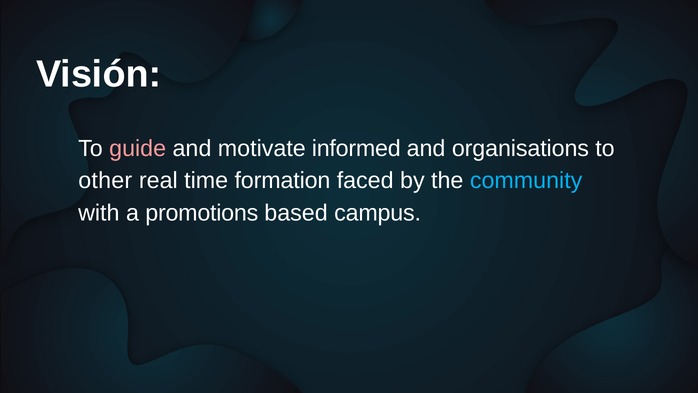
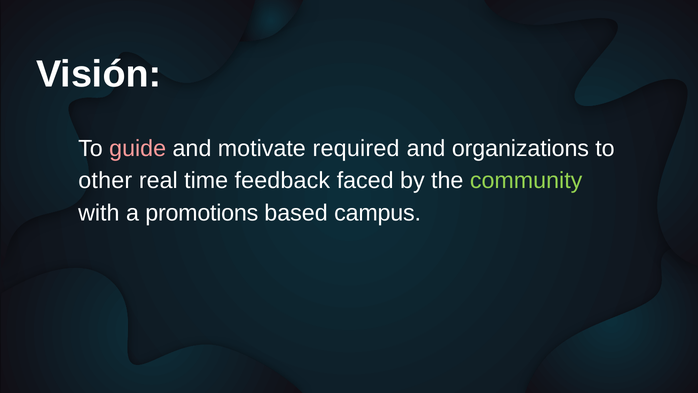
informed: informed -> required (356, 149)
organisations: organisations -> organizations (520, 149)
formation: formation -> feedback (282, 181)
community colour: light blue -> light green (526, 181)
